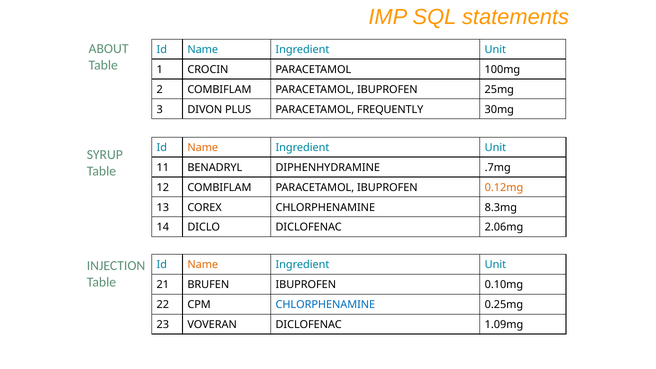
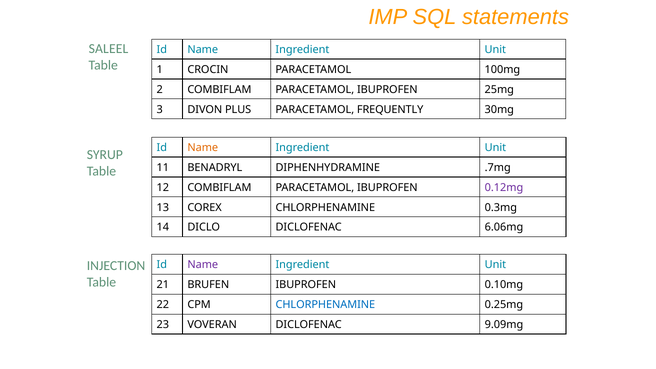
ABOUT: ABOUT -> SALEEL (109, 49)
0.12mg colour: orange -> purple (504, 187)
8.3mg: 8.3mg -> 0.3mg (501, 207)
2.06mg: 2.06mg -> 6.06mg (504, 227)
Name colour: orange -> purple (203, 265)
1.09mg: 1.09mg -> 9.09mg (504, 325)
